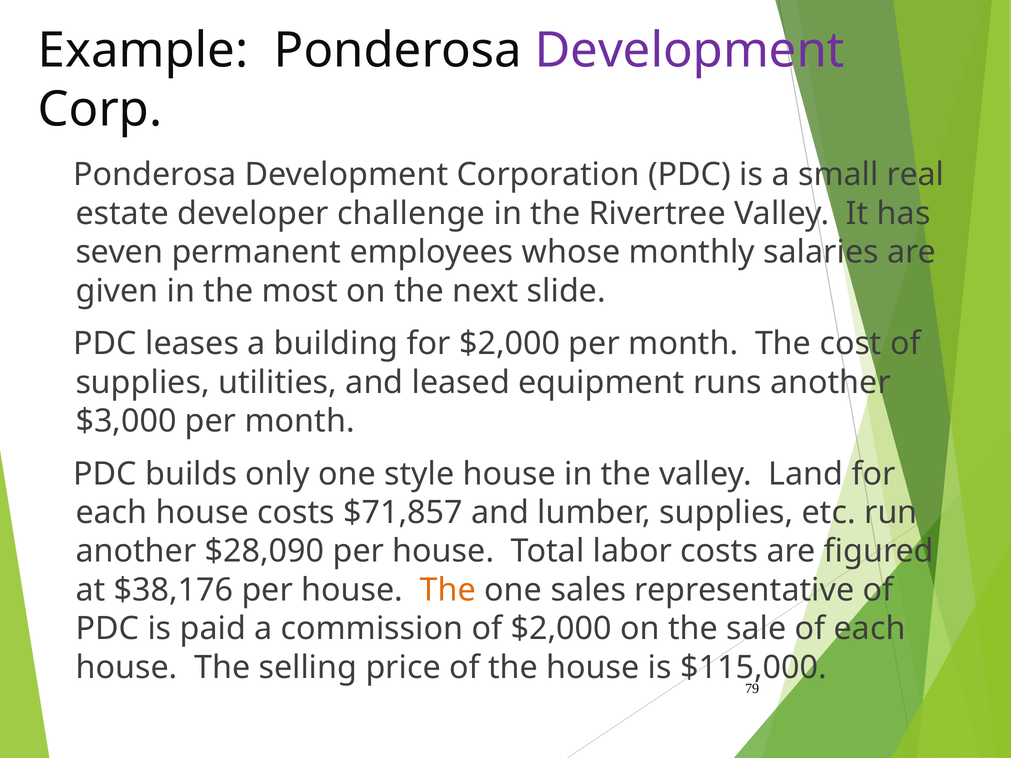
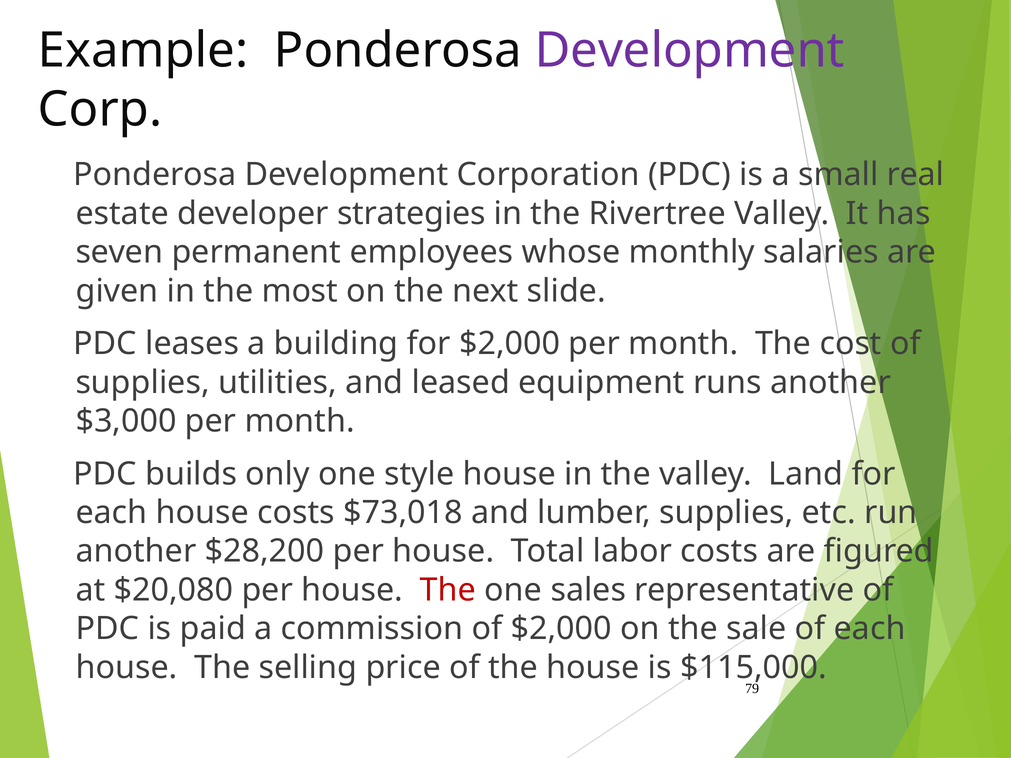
challenge: challenge -> strategies (411, 214)
$71,857: $71,857 -> $73,018 (403, 513)
$28,090: $28,090 -> $28,200 (265, 551)
$38,176: $38,176 -> $20,080 (173, 590)
The colour: orange -> red (448, 590)
